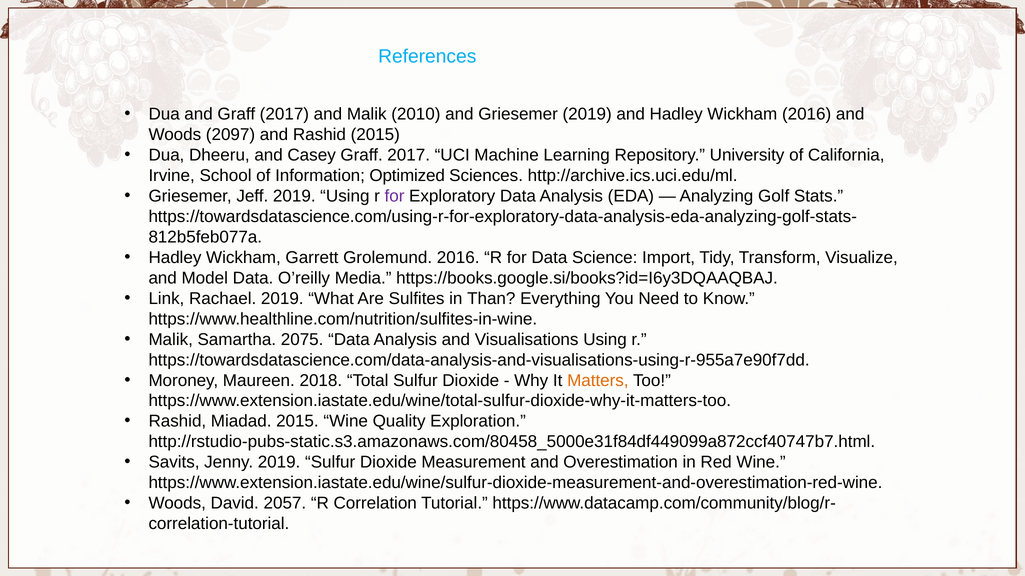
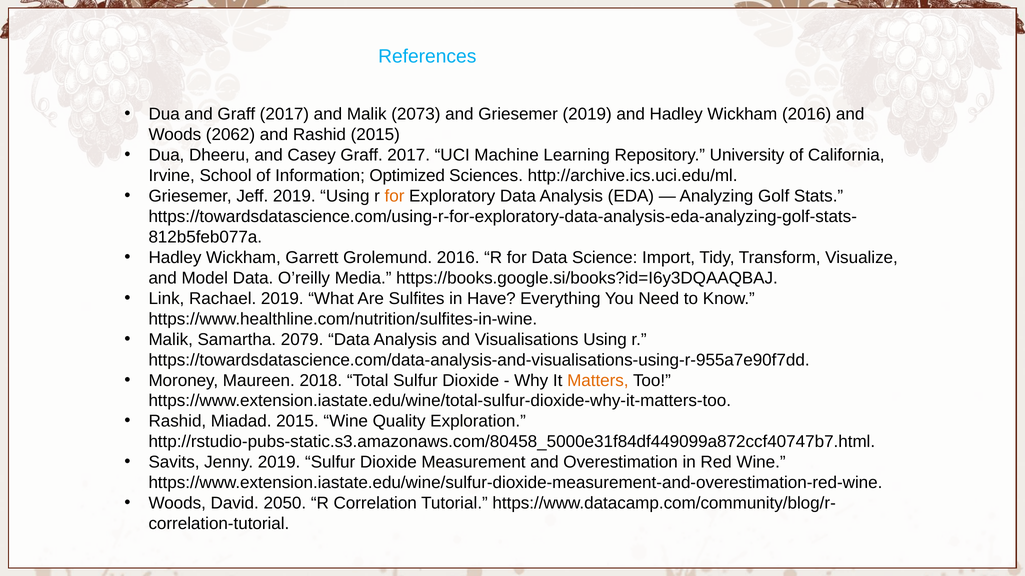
2010: 2010 -> 2073 (416, 114)
2097: 2097 -> 2062 (230, 135)
for colour: purple -> orange (395, 196)
Than: Than -> Have (491, 299)
2075: 2075 -> 2079 (302, 340)
2057: 2057 -> 2050 (285, 504)
